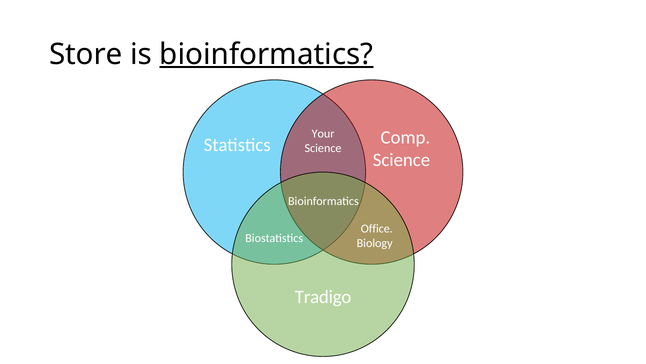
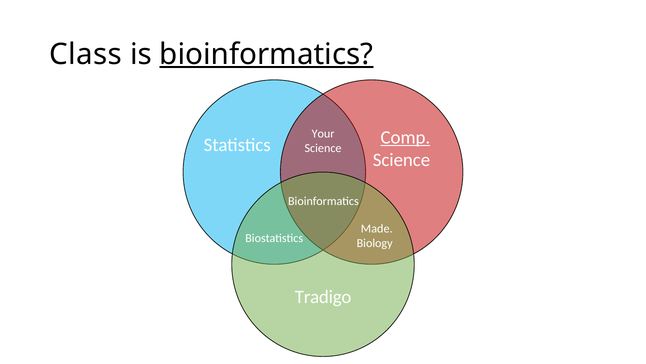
Store: Store -> Class (86, 54)
Comp underline: none -> present (405, 137)
Office: Office -> Made (377, 228)
